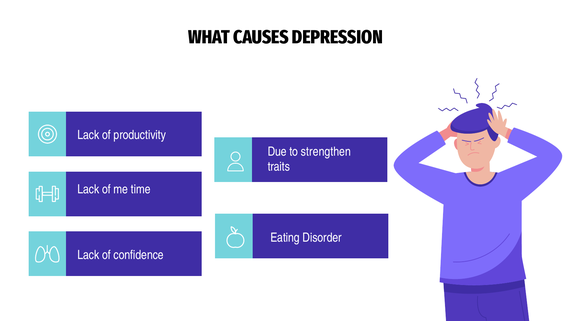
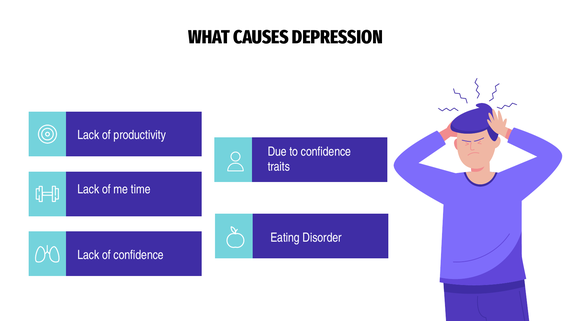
to strengthen: strengthen -> confidence (326, 152)
